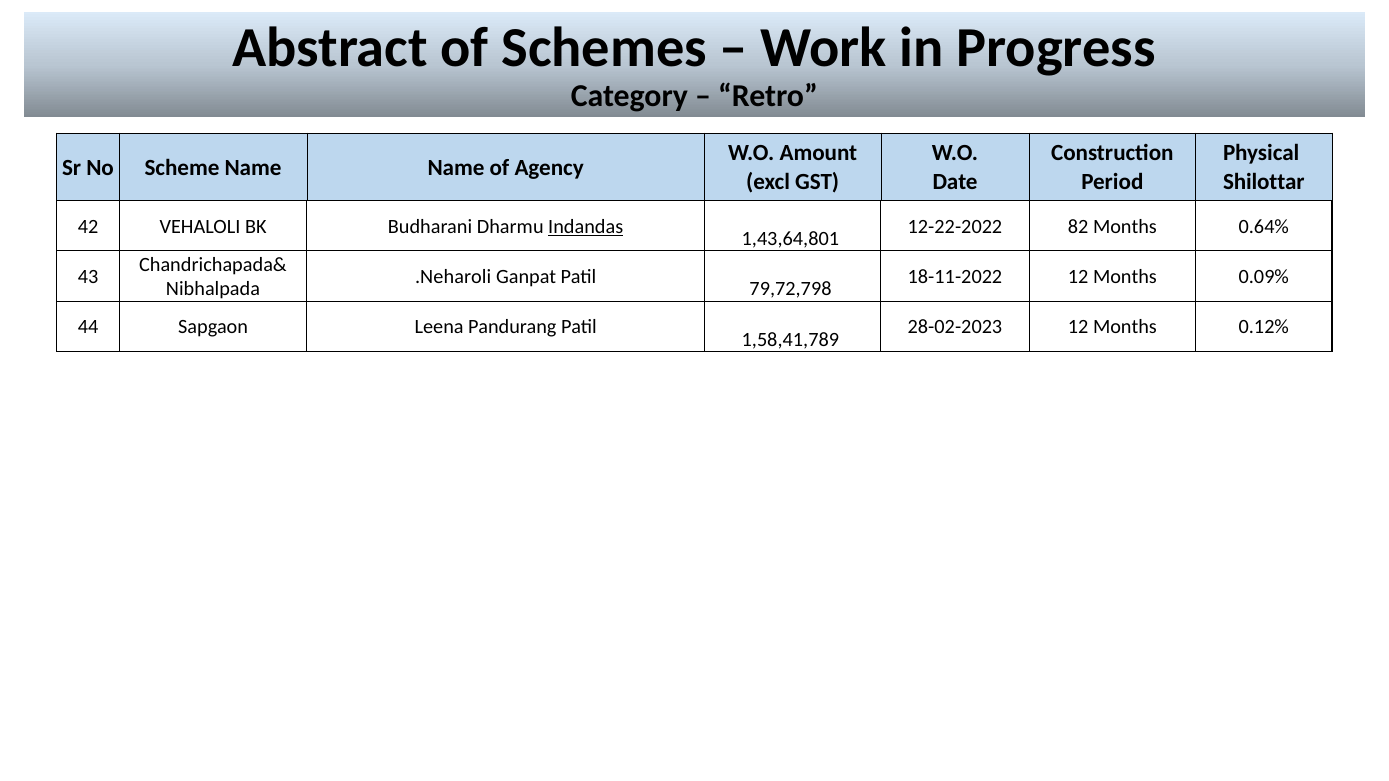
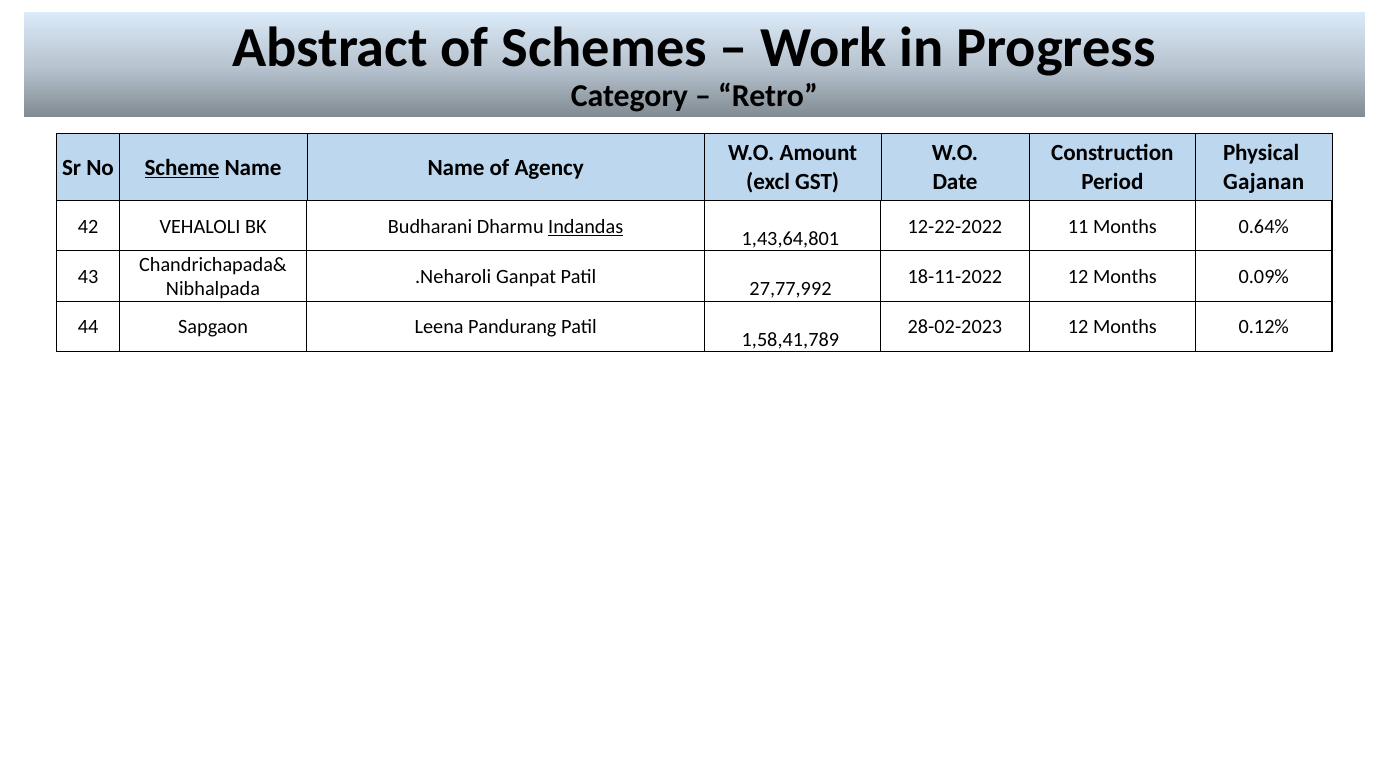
Scheme underline: none -> present (182, 167)
Shilottar: Shilottar -> Gajanan (1264, 182)
82: 82 -> 11 (1078, 227)
79,72,798: 79,72,798 -> 27,77,992 (791, 289)
